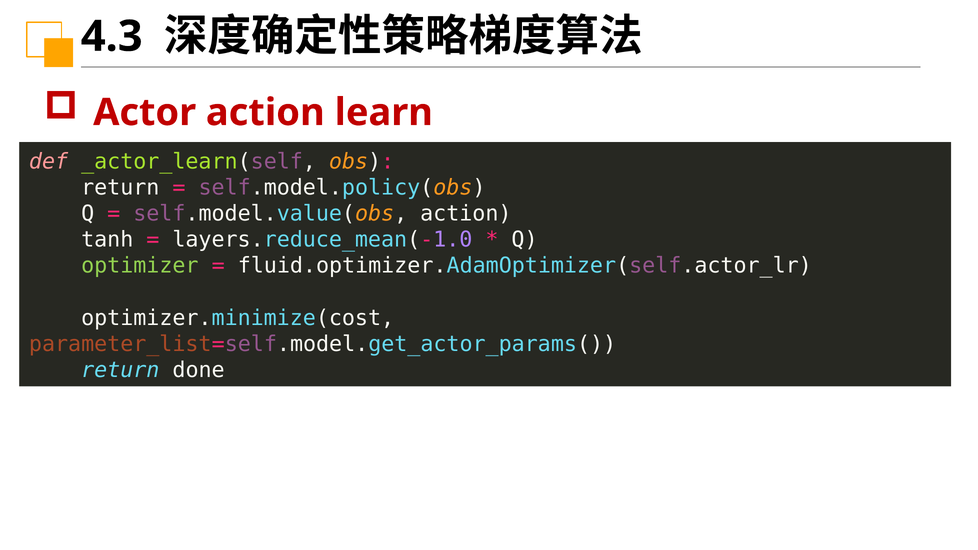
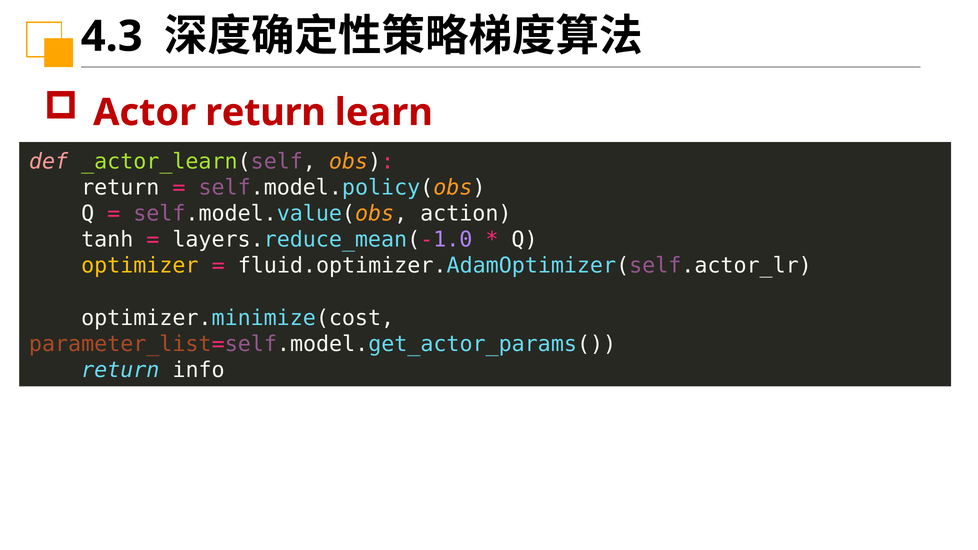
Actor action: action -> return (265, 113)
optimizer colour: light green -> yellow (140, 266)
done: done -> info (199, 370)
